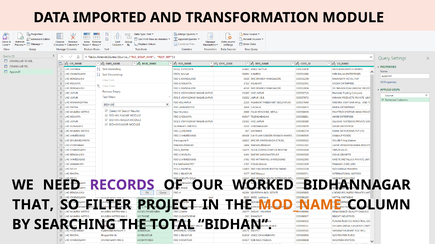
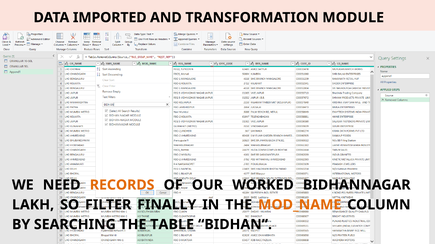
RECORDS colour: purple -> orange (122, 185)
THAT: THAT -> LAKH (33, 205)
PROJECT: PROJECT -> FINALLY (167, 205)
TOTAL: TOTAL -> TABLE (172, 225)
